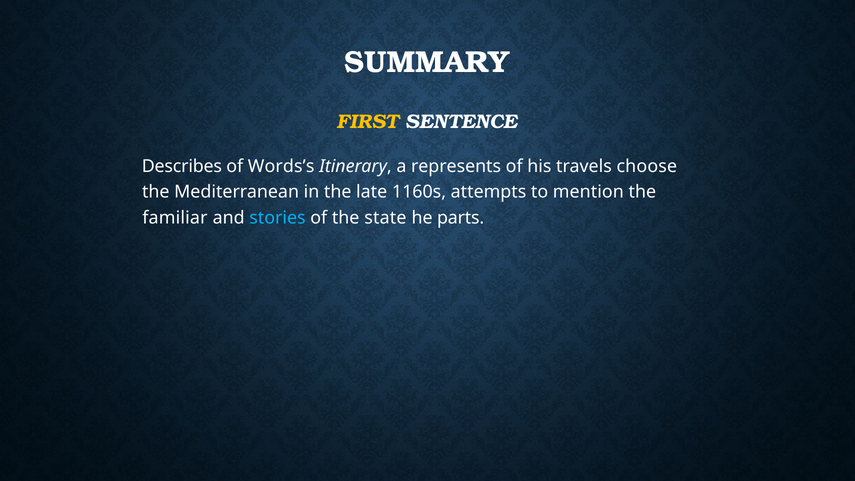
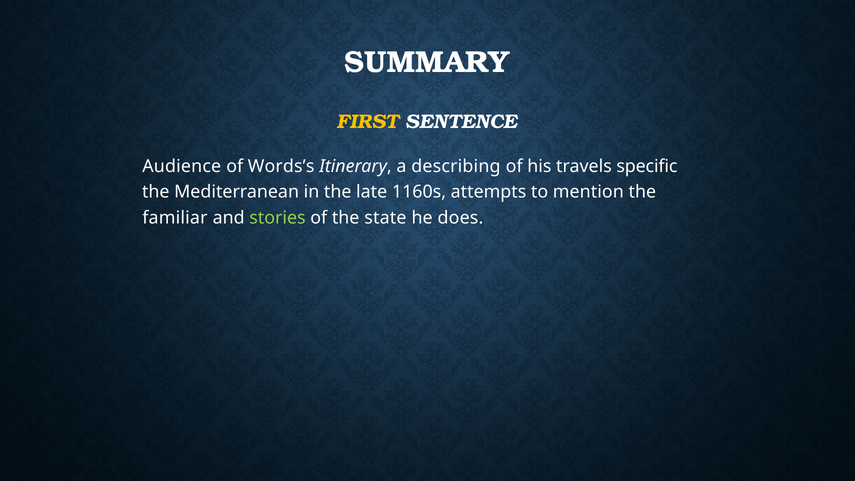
Describes: Describes -> Audience (182, 166)
represents: represents -> describing (456, 166)
choose: choose -> specific (647, 166)
stories colour: light blue -> light green (277, 218)
parts: parts -> does (460, 218)
